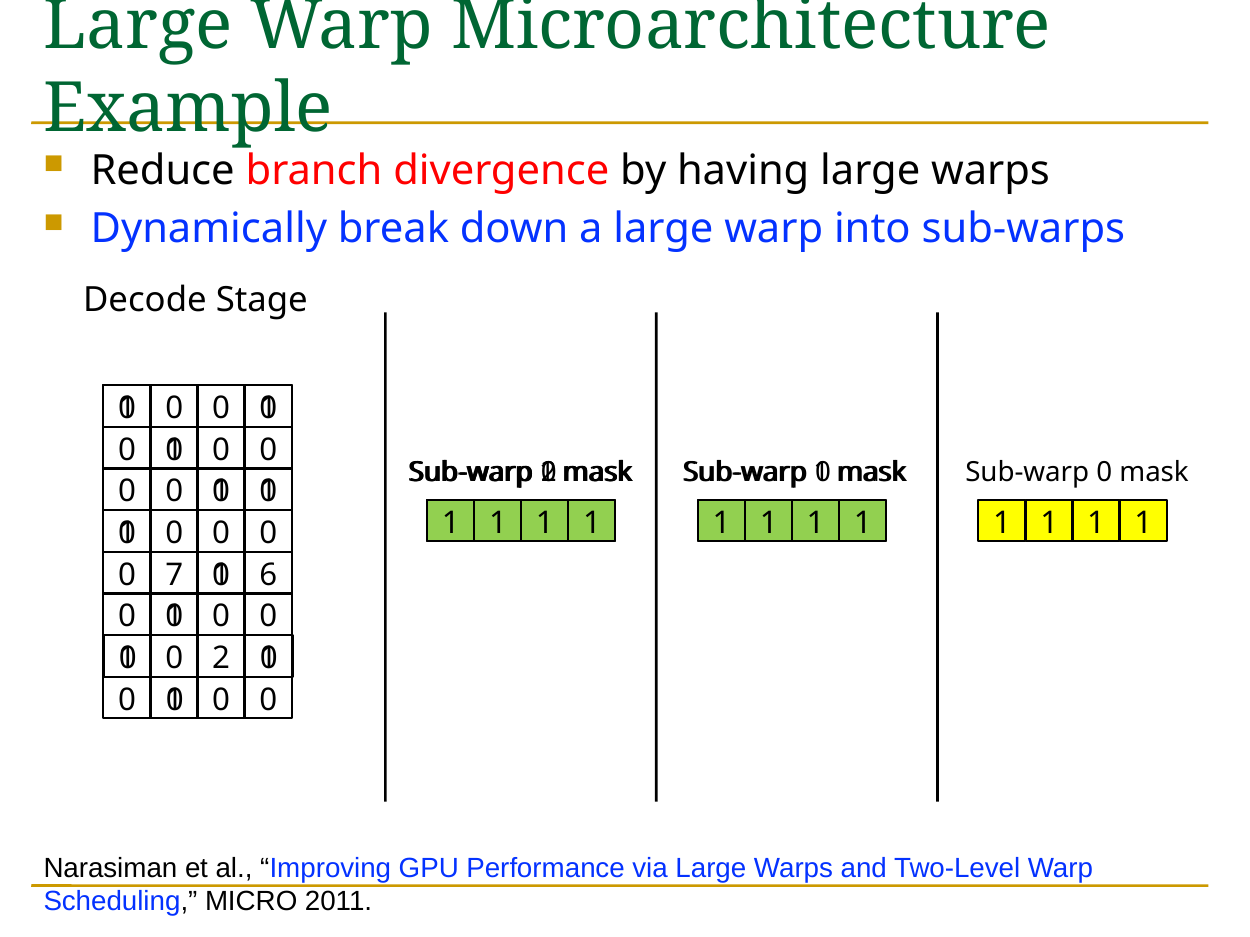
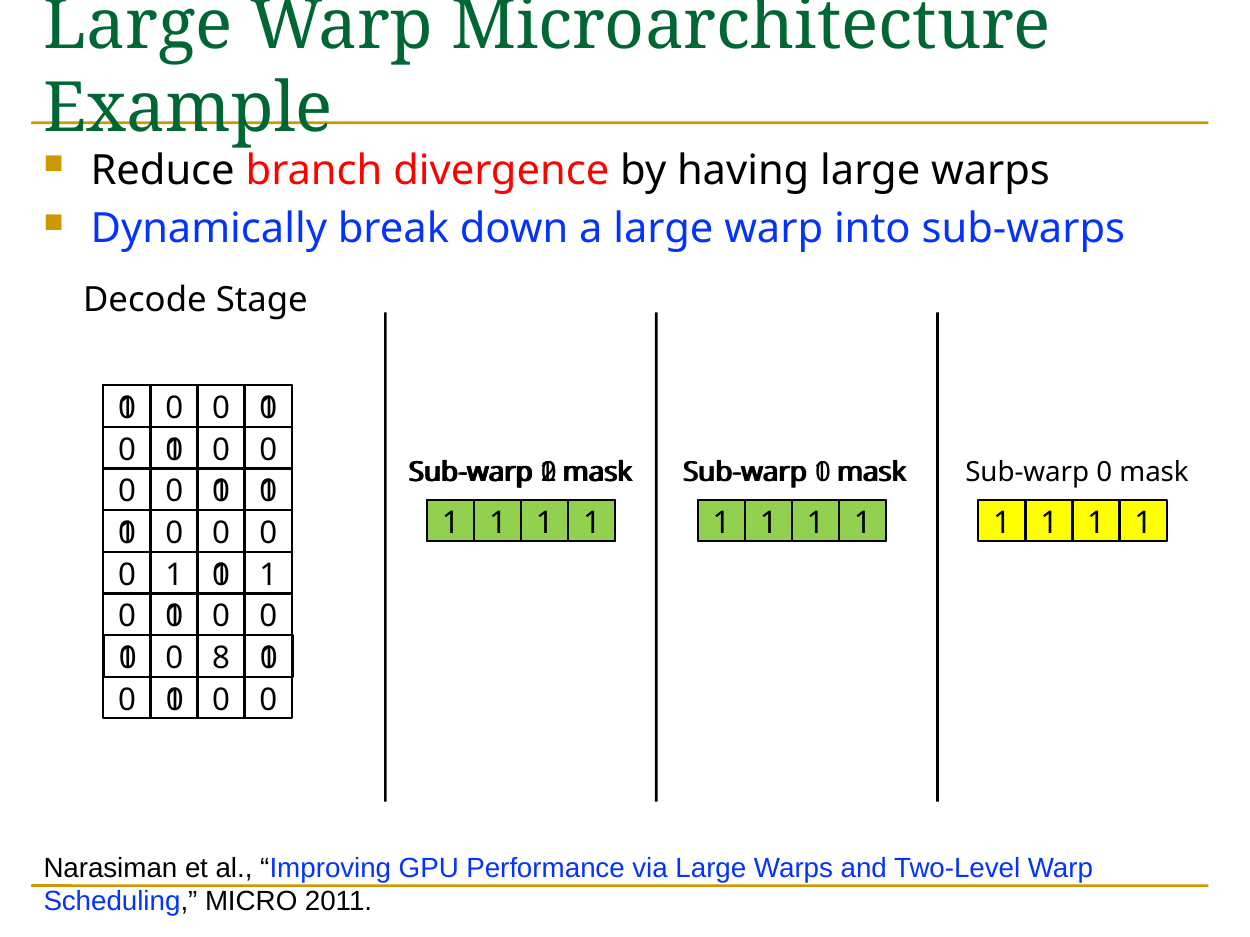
7: 7 -> 1 (174, 575)
6: 6 -> 1 (268, 575)
0 2: 2 -> 8 (221, 658)
